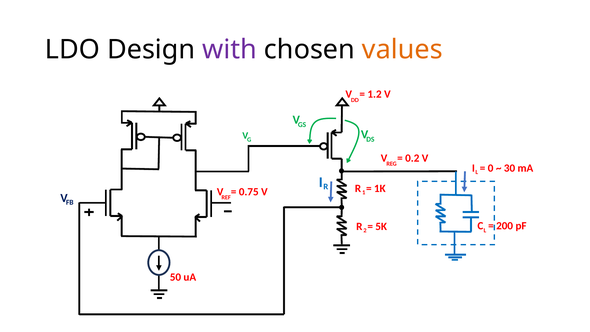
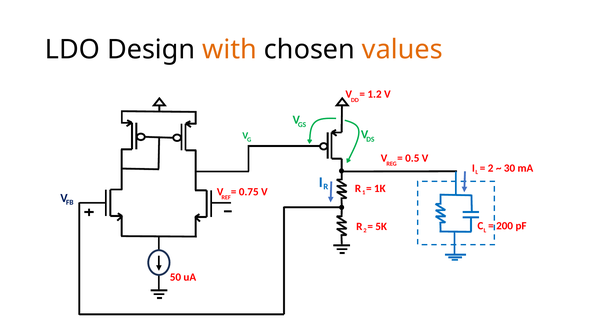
with colour: purple -> orange (230, 50)
0.2: 0.2 -> 0.5 (412, 158)
0: 0 -> 2 (491, 168)
